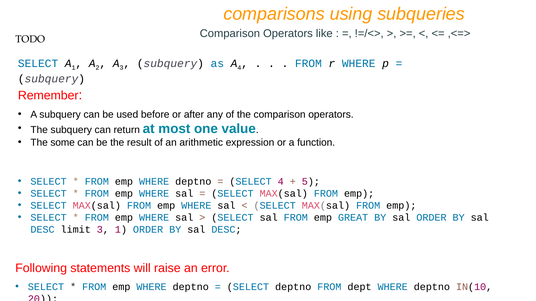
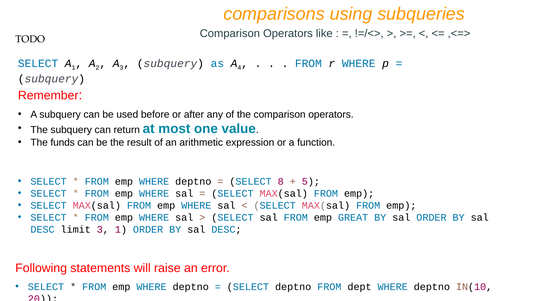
some: some -> funds (63, 143)
SELECT 4: 4 -> 8 (281, 182)
